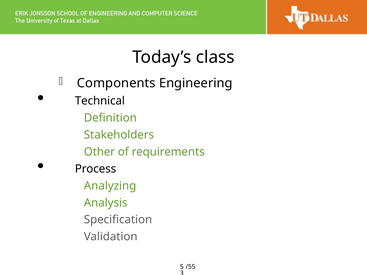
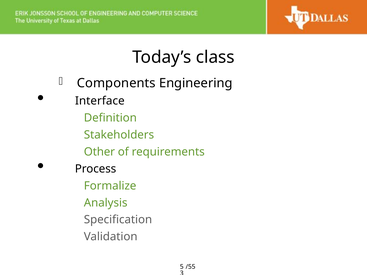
Technical: Technical -> Interface (100, 101)
Analyzing: Analyzing -> Formalize (110, 186)
